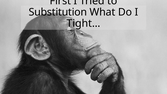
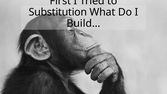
Tight…: Tight… -> Build… (83, 23)
